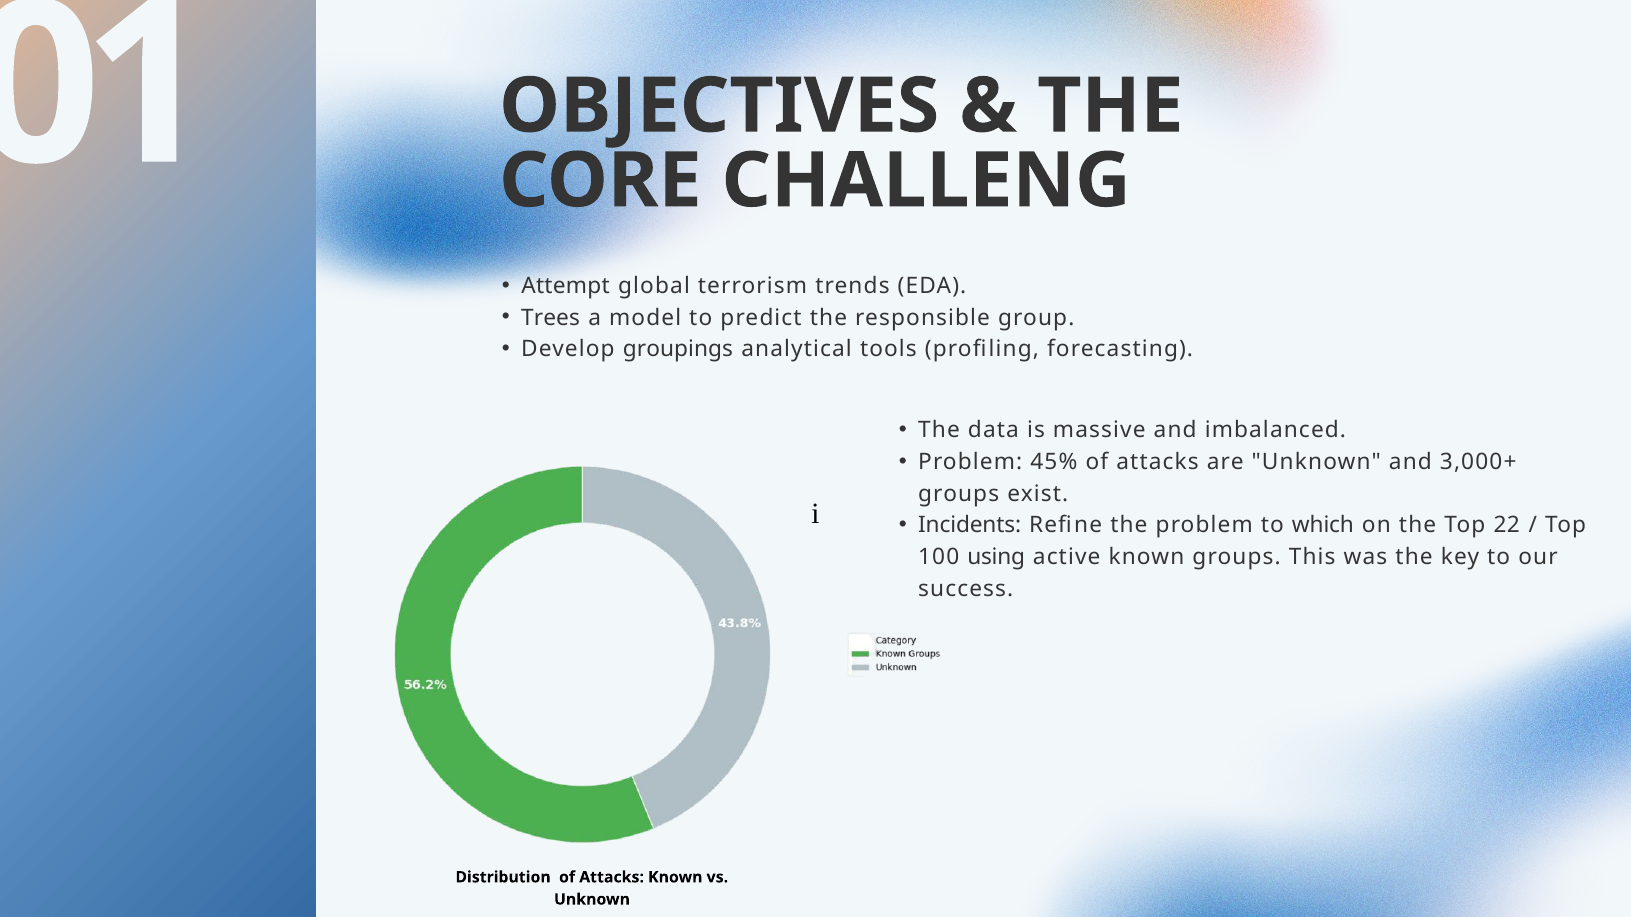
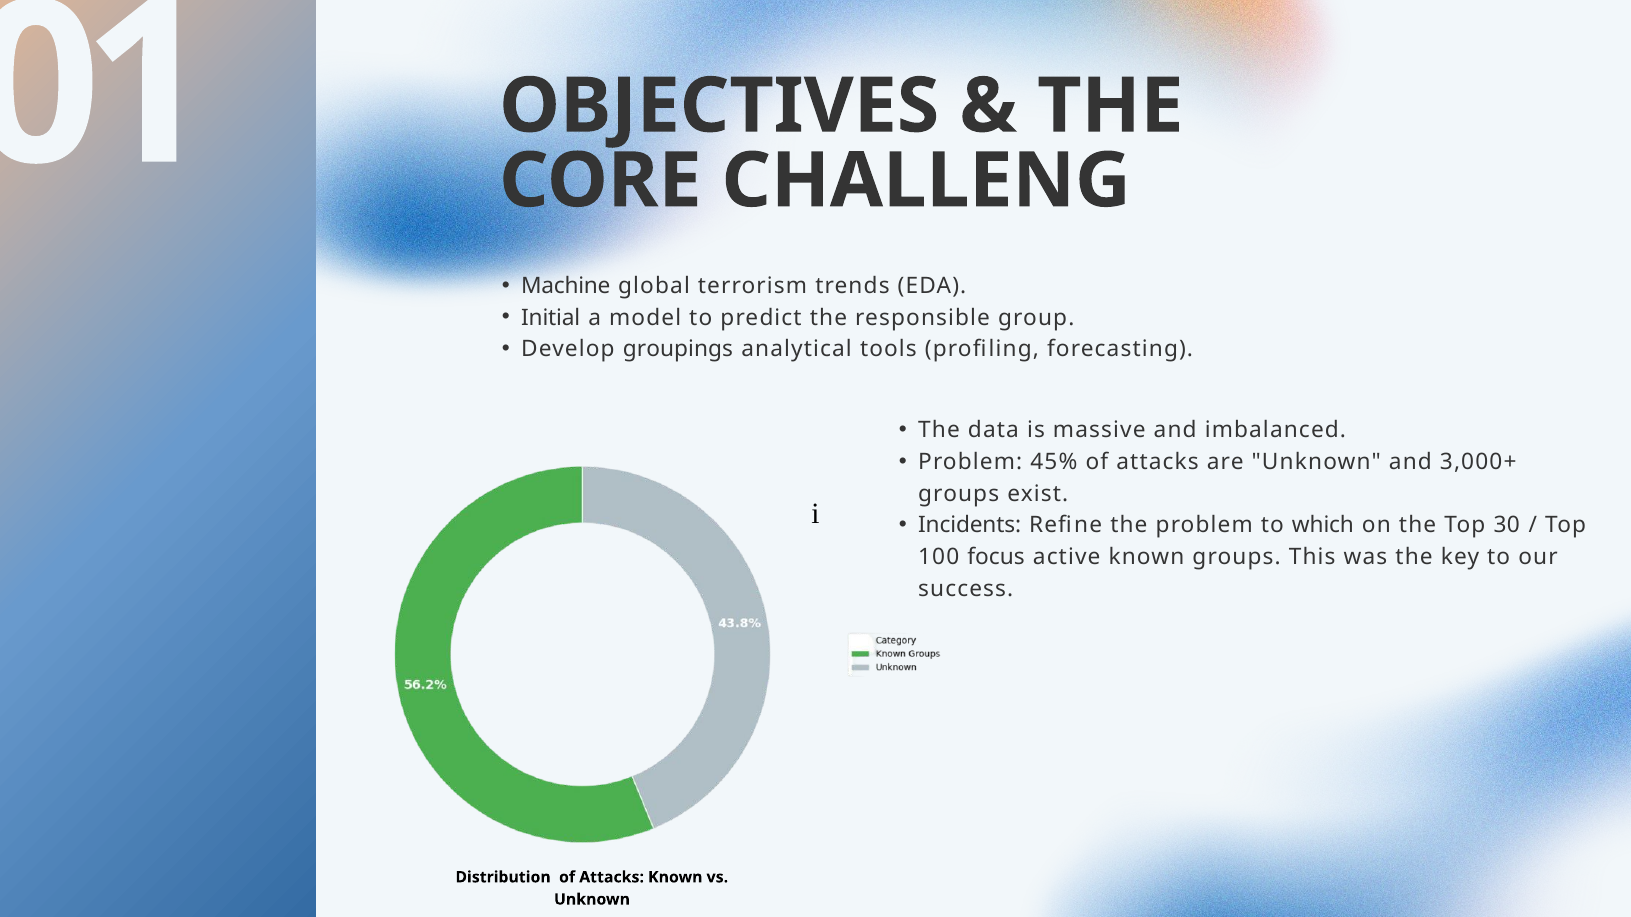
Attempt: Attempt -> Machine (566, 286)
Trees: Trees -> Initial (551, 318)
22: 22 -> 30 (1507, 525)
using: using -> focus (996, 557)
